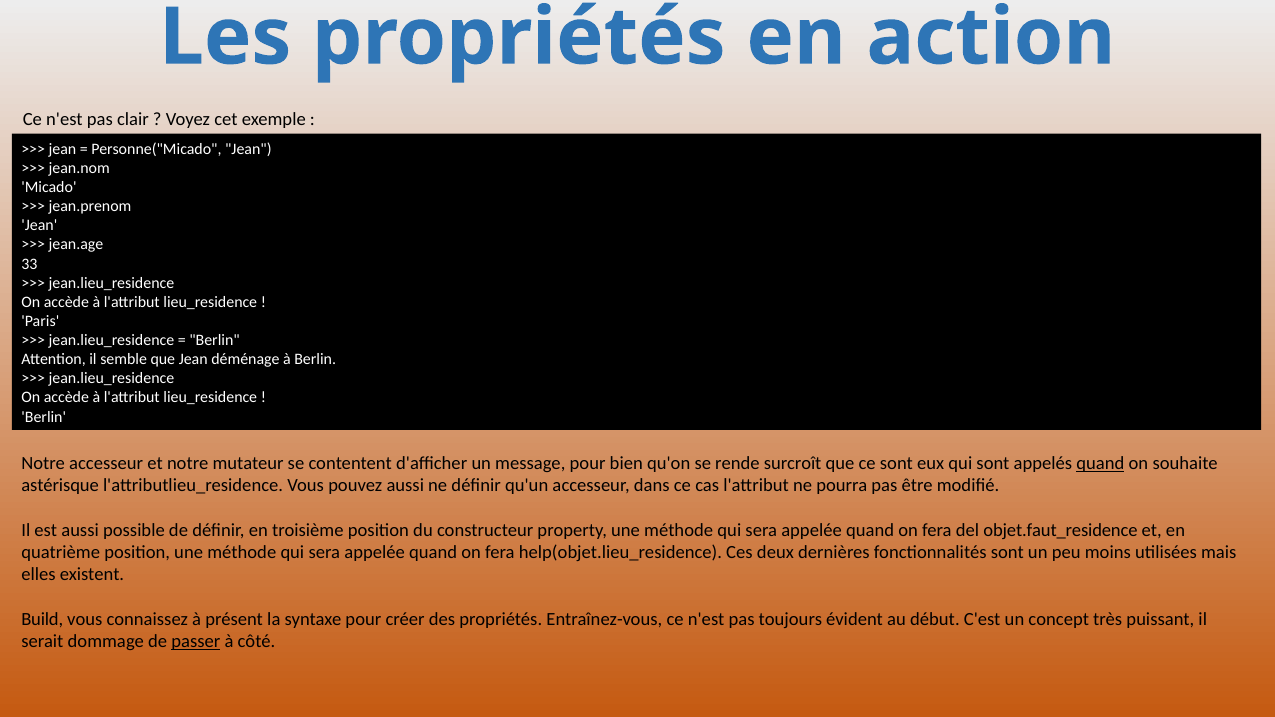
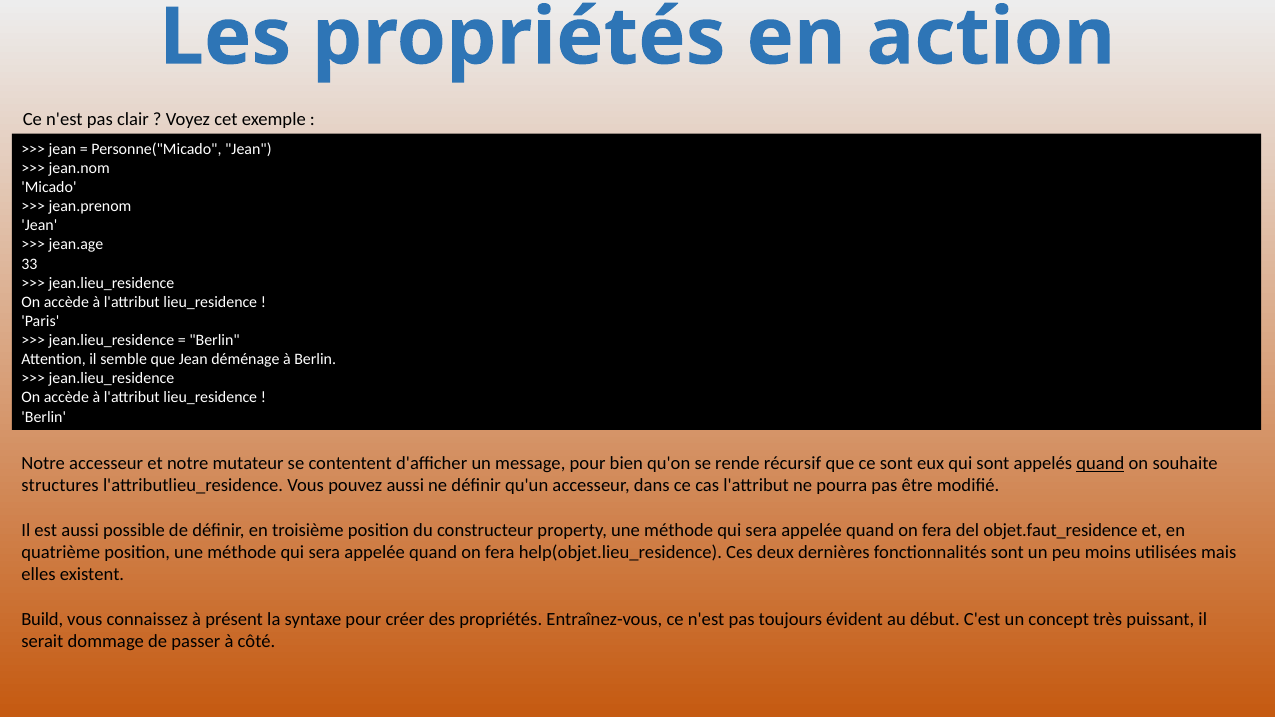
surcroît: surcroît -> récursif (793, 463)
astérisque: astérisque -> structures (60, 486)
passer underline: present -> none (196, 642)
